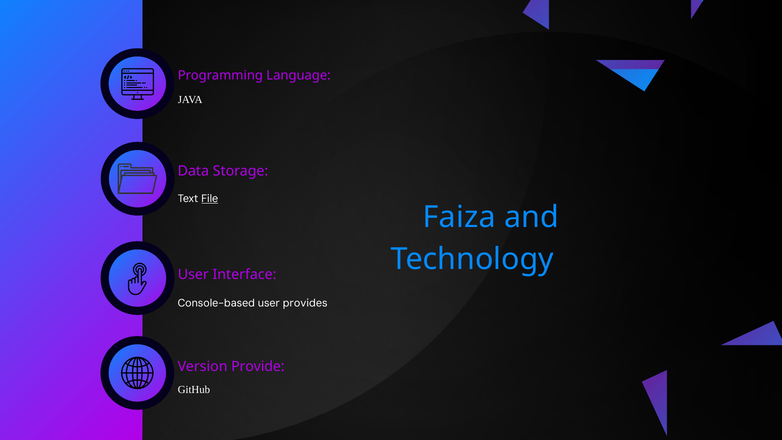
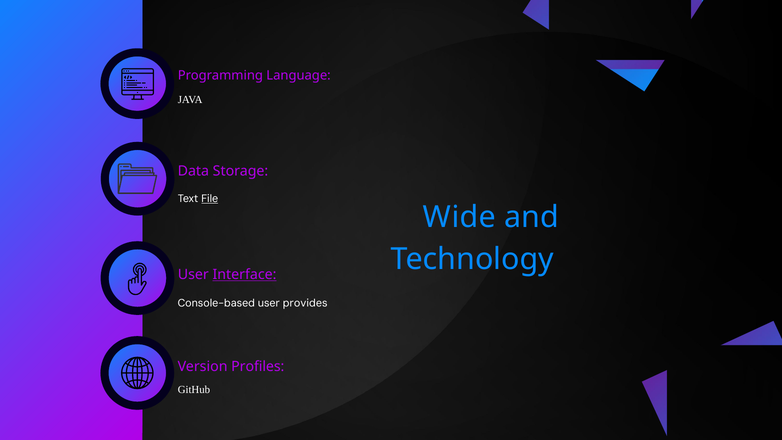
Faiza: Faiza -> Wide (459, 217)
Interface underline: none -> present (245, 275)
Provide: Provide -> Profiles (258, 366)
